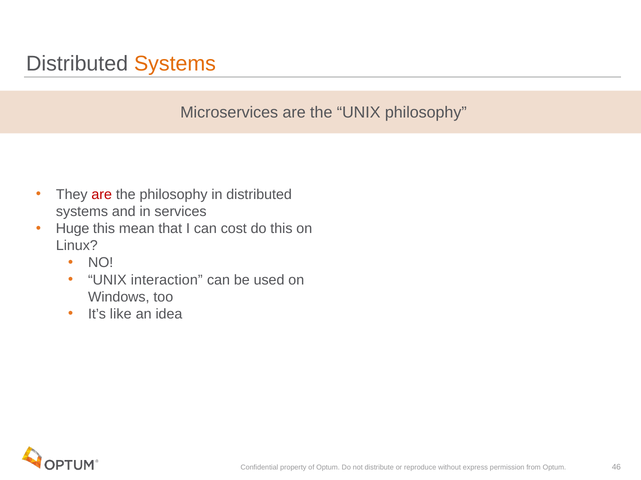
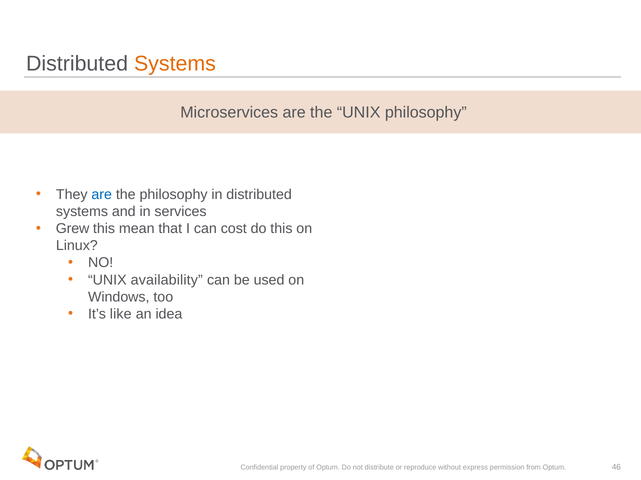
are colour: red -> blue (102, 195)
Huge: Huge -> Grew (73, 229)
interaction: interaction -> availability (167, 280)
